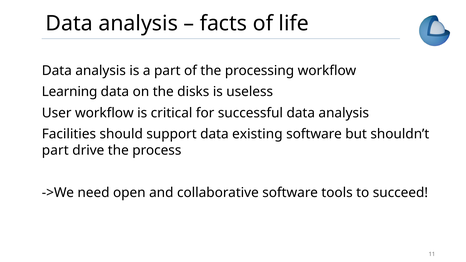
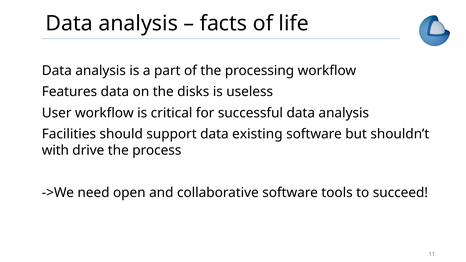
Learning: Learning -> Features (69, 92)
part: part -> with (55, 150)
